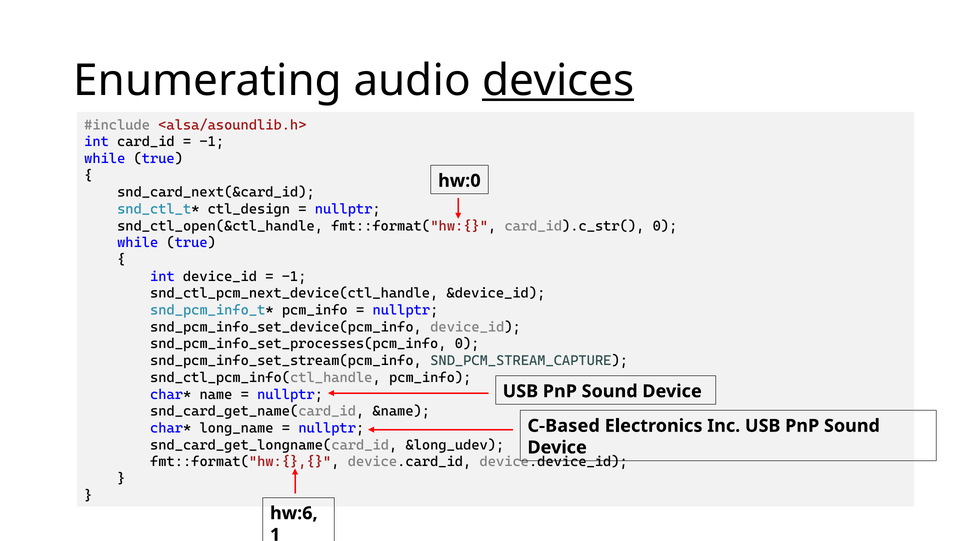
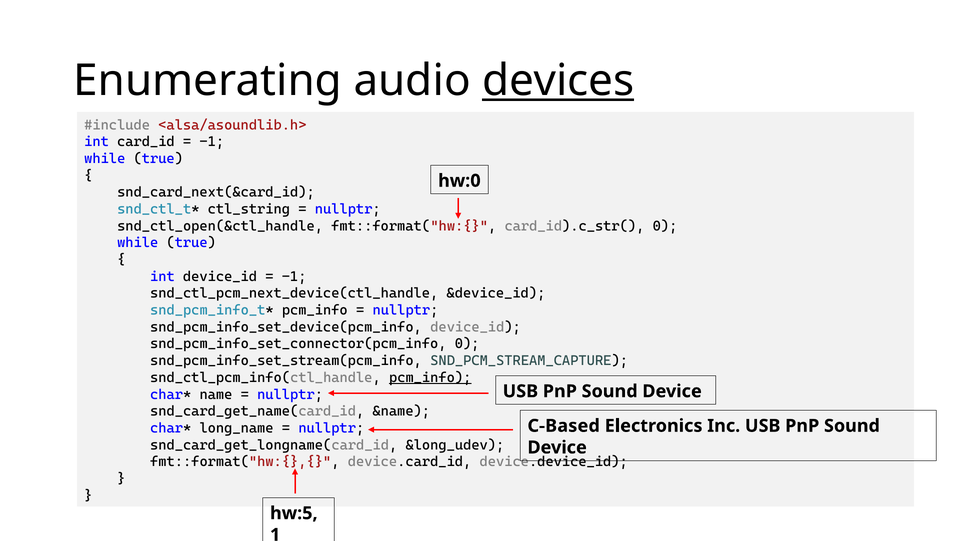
ctl_design: ctl_design -> ctl_string (249, 209)
snd_pcm_info_set_processes(pcm_info: snd_pcm_info_set_processes(pcm_info -> snd_pcm_info_set_connector(pcm_info (298, 344)
pcm_info underline: none -> present (430, 378)
hw:6: hw:6 -> hw:5 (294, 513)
